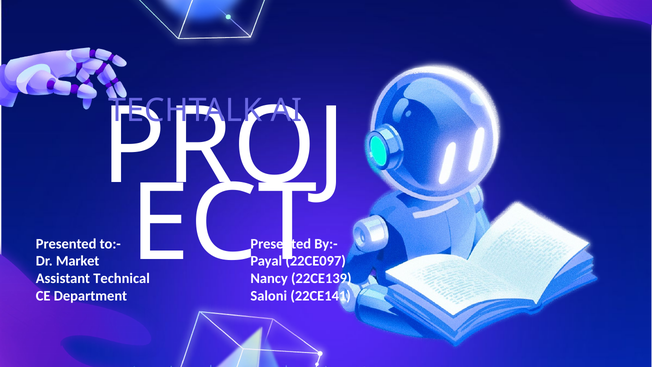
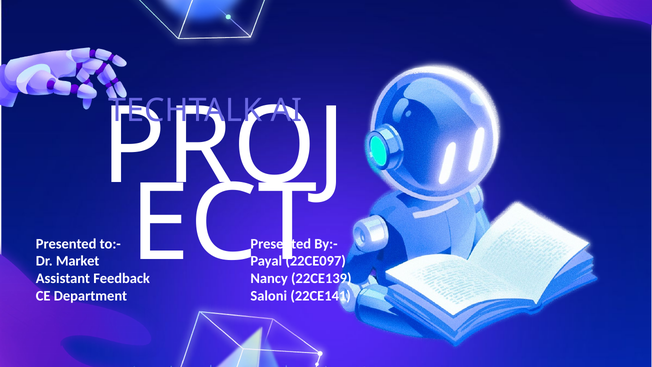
Technical: Technical -> Feedback (122, 278)
